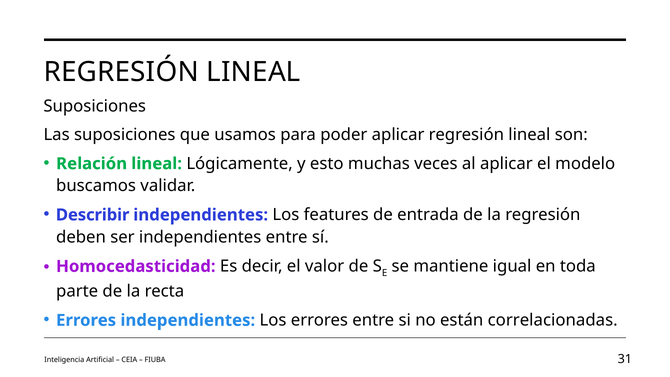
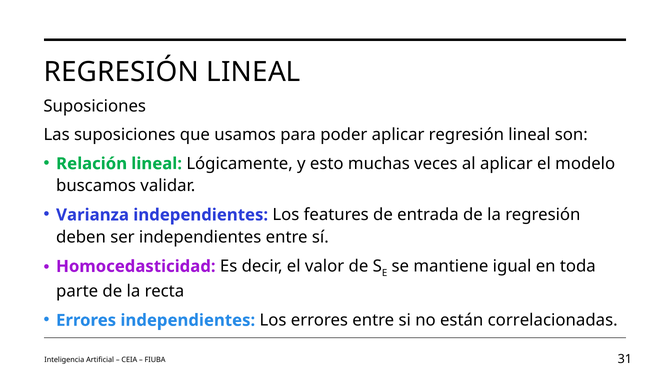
Describir: Describir -> Varianza (93, 215)
